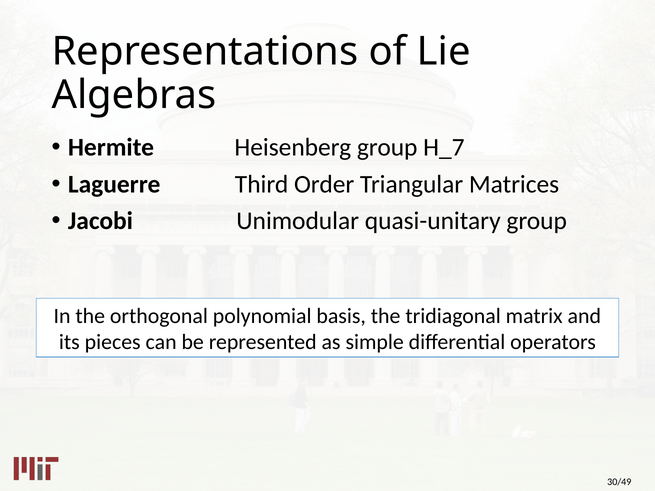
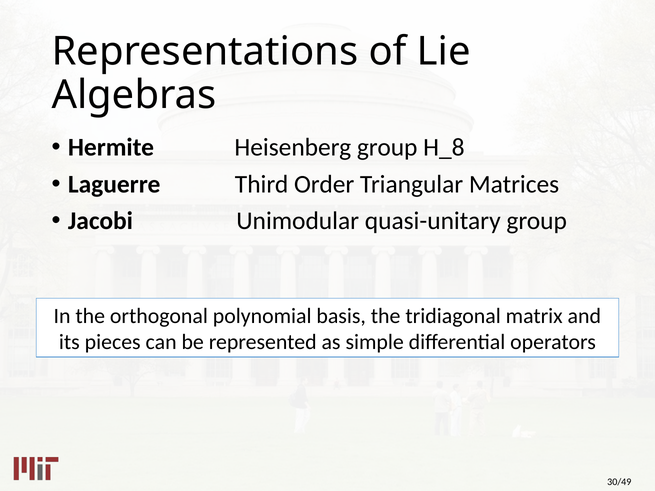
H_7: H_7 -> H_8 (444, 148)
